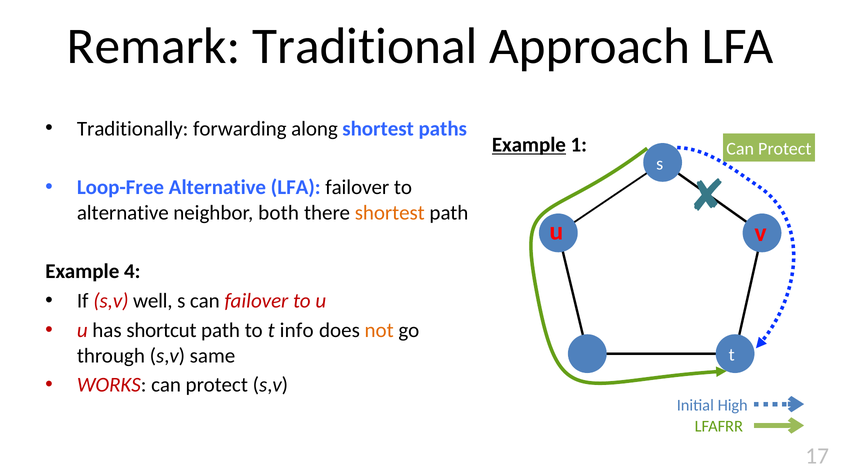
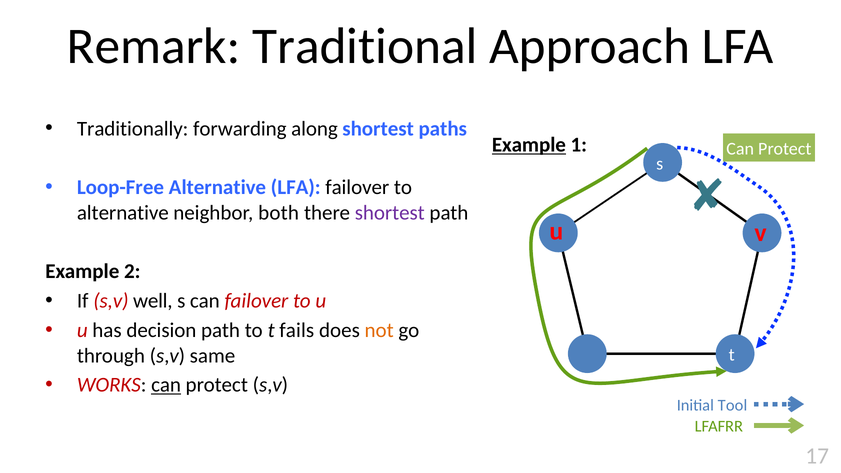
shortest colour: orange -> purple (390, 213)
4: 4 -> 2 (132, 272)
shortcut: shortcut -> decision (161, 330)
info: info -> fails (297, 330)
can underline: none -> present (166, 385)
High: High -> Tool (733, 405)
